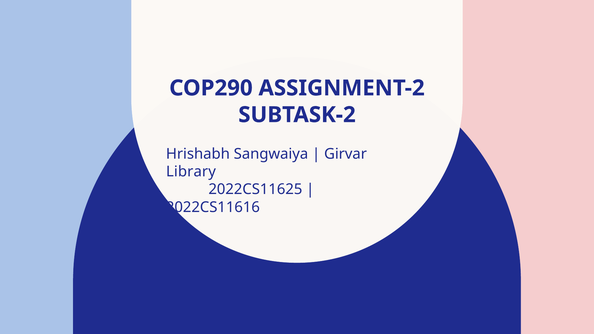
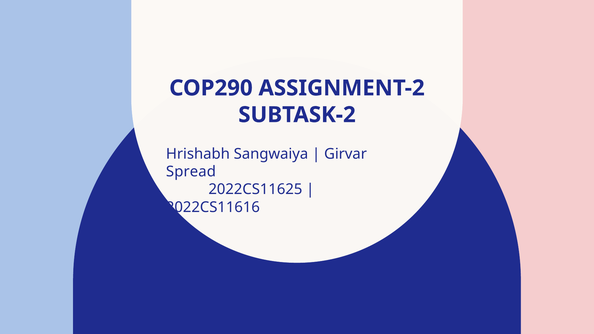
Library: Library -> Spread (191, 172)
